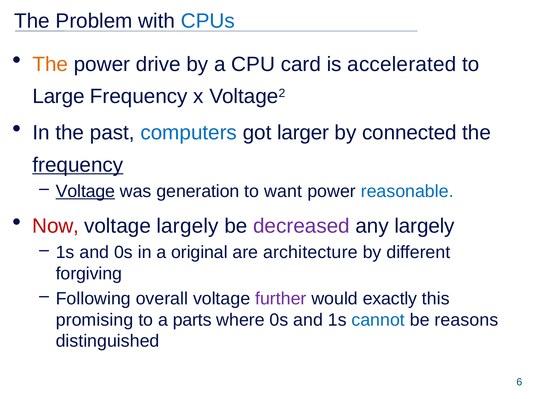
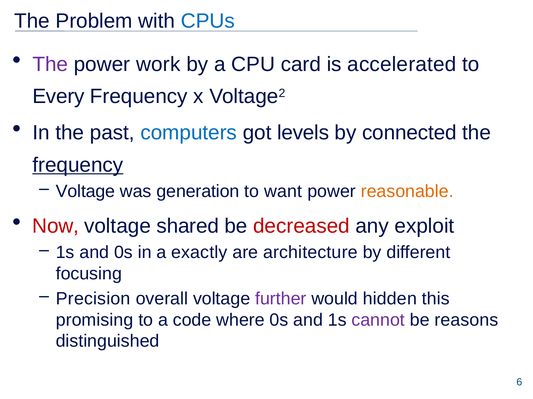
The colour: orange -> purple (50, 64)
drive: drive -> work (158, 64)
Large: Large -> Every (58, 97)
larger: larger -> levels (303, 133)
Voltage underline: present -> none (85, 192)
reasonable colour: blue -> orange (407, 192)
voltage largely: largely -> shared (188, 227)
decreased colour: purple -> red (301, 227)
any largely: largely -> exploit (424, 227)
original: original -> exactly (199, 253)
forgiving: forgiving -> focusing (89, 274)
Following: Following -> Precision (93, 299)
exactly: exactly -> hidden (390, 299)
parts: parts -> code (192, 320)
cannot colour: blue -> purple (378, 320)
